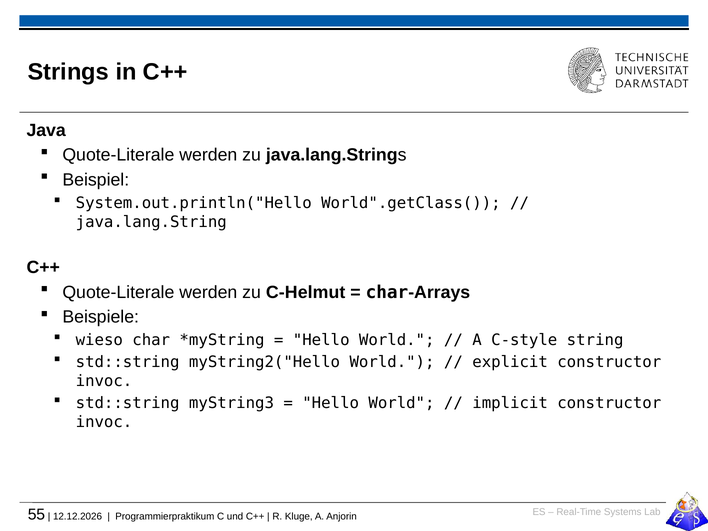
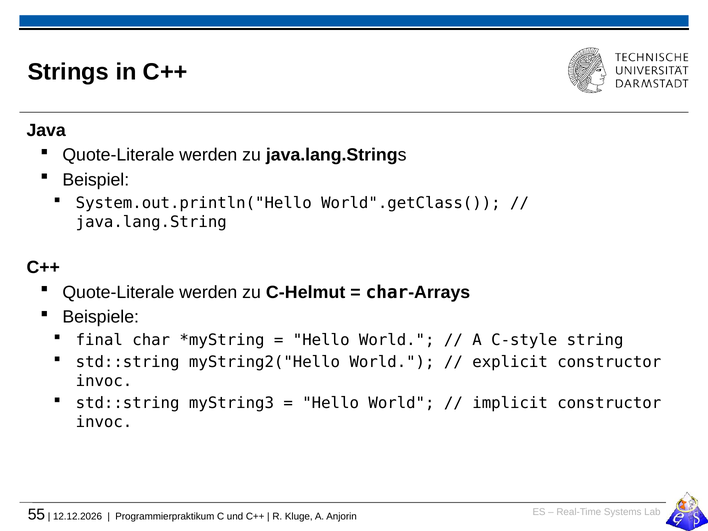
wieso: wieso -> final (99, 340)
